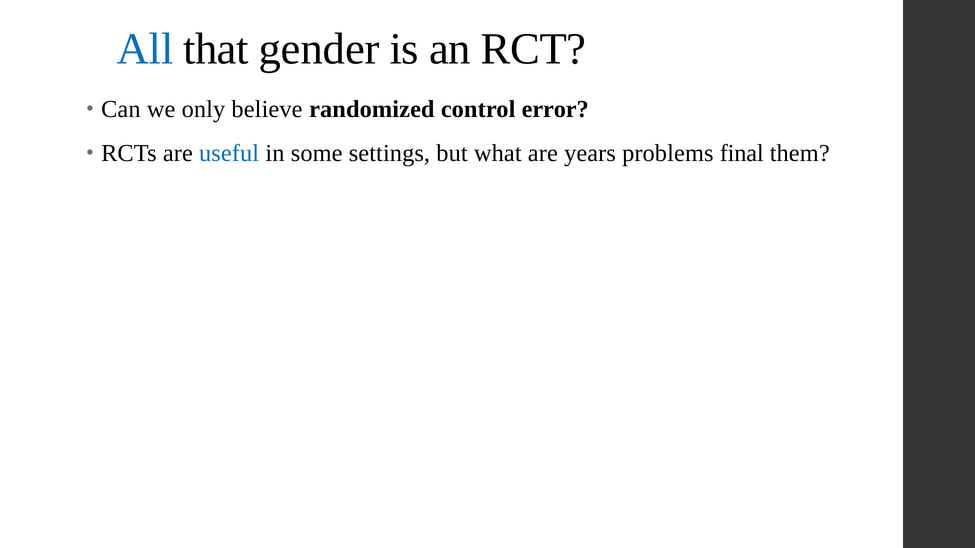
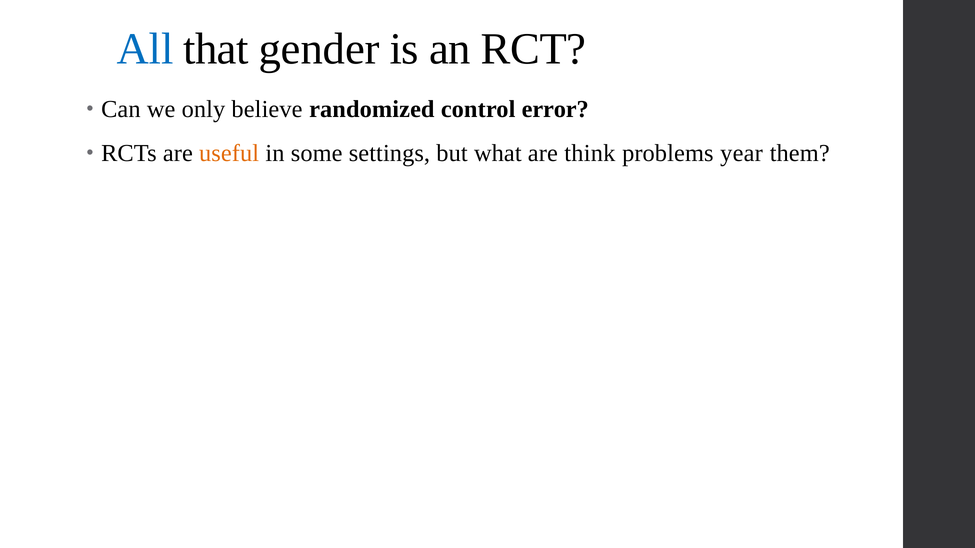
useful colour: blue -> orange (229, 153)
years: years -> think (590, 153)
final: final -> year (742, 153)
